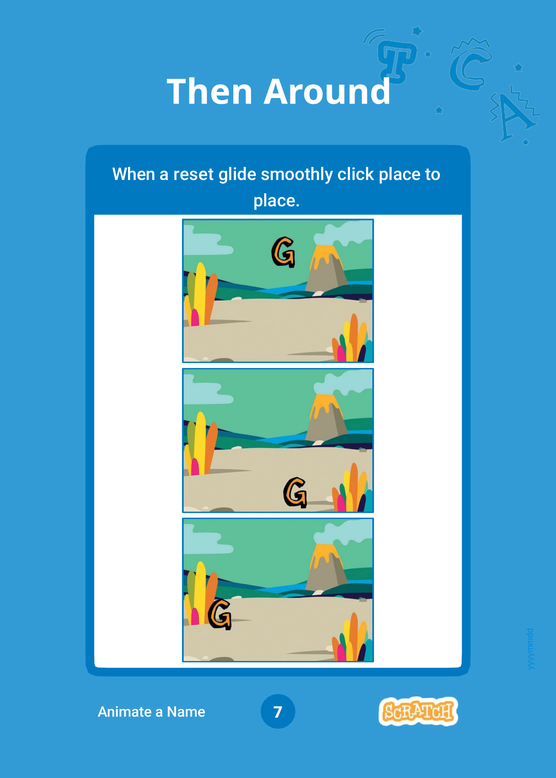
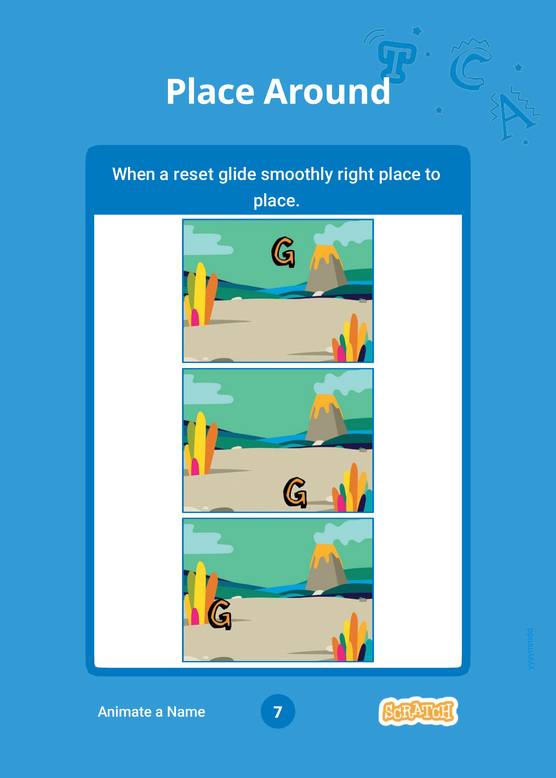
Then: Then -> Place (210, 92)
click: click -> right (356, 175)
